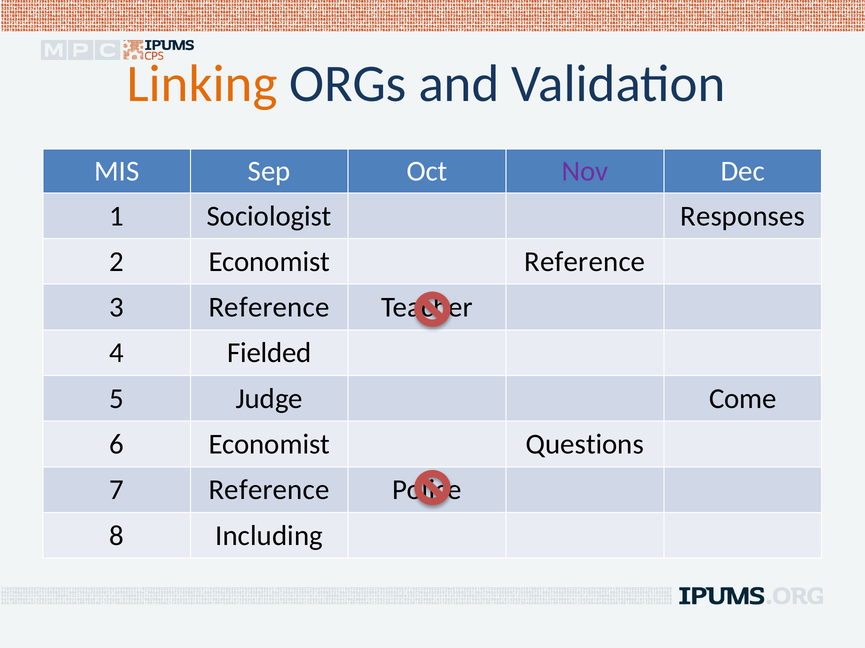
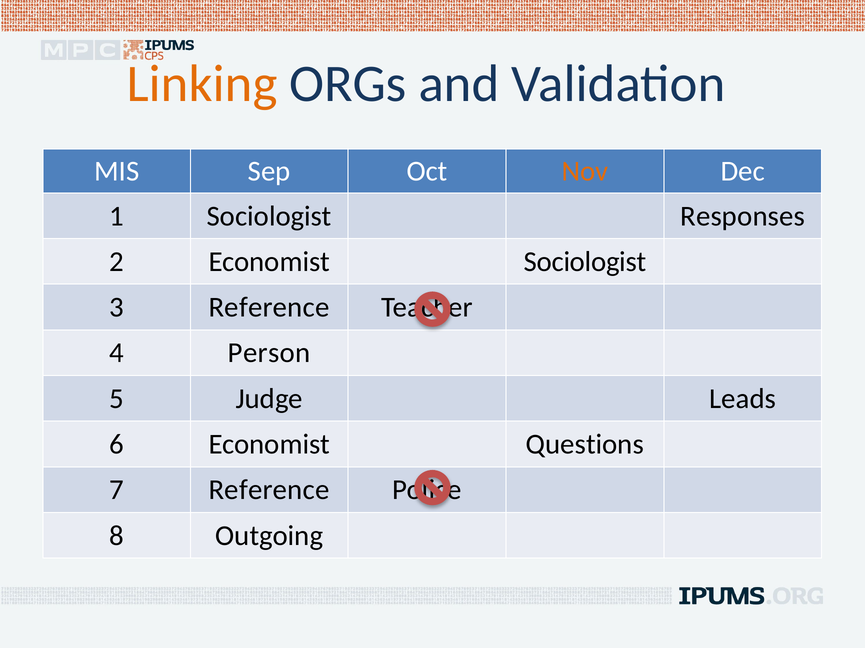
Nov colour: purple -> orange (585, 171)
Economist Reference: Reference -> Sociologist (585, 262)
Fielded: Fielded -> Person (269, 353)
Come: Come -> Leads (743, 399)
Including: Including -> Outgoing (269, 536)
